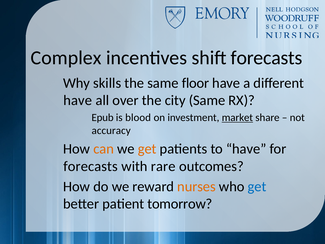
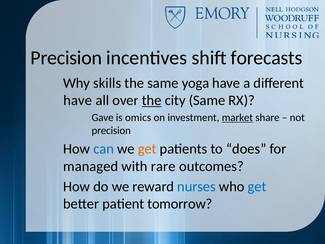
Complex: Complex -> Precision (66, 58)
floor: floor -> yoga (195, 83)
the underline: none -> present (152, 100)
Epub: Epub -> Gave (103, 117)
blood: blood -> omics (138, 117)
accuracy: accuracy -> precision (111, 130)
can colour: orange -> blue (104, 149)
to have: have -> does (246, 149)
forecasts: forecasts -> managed (91, 166)
nurses colour: orange -> blue (196, 186)
